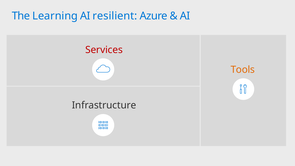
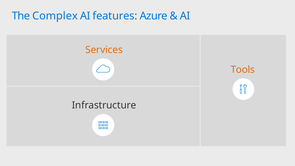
Learning: Learning -> Complex (55, 16)
resilient: resilient -> features (115, 16)
Services colour: red -> orange (104, 50)
